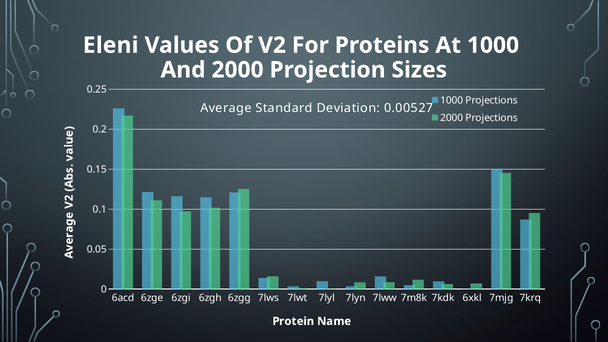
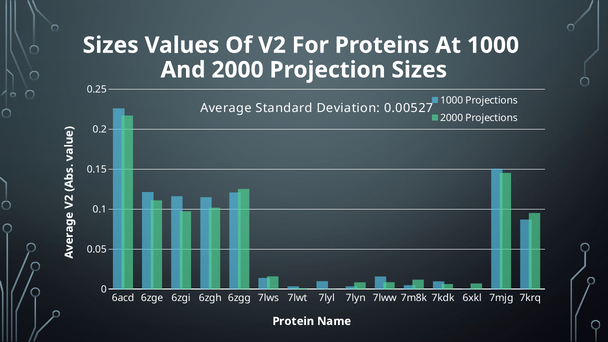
Eleni: Eleni -> Sizes (111, 45)
